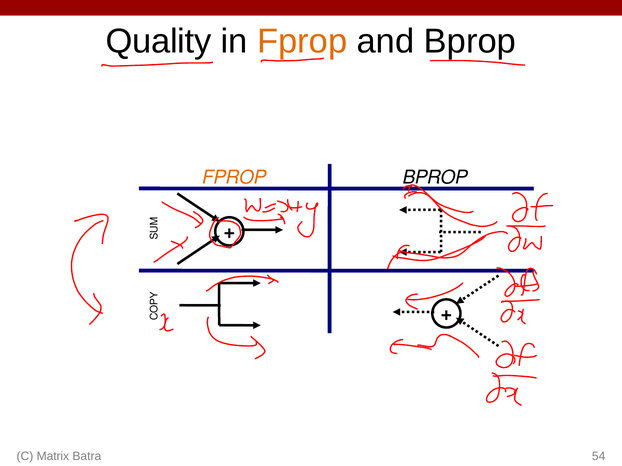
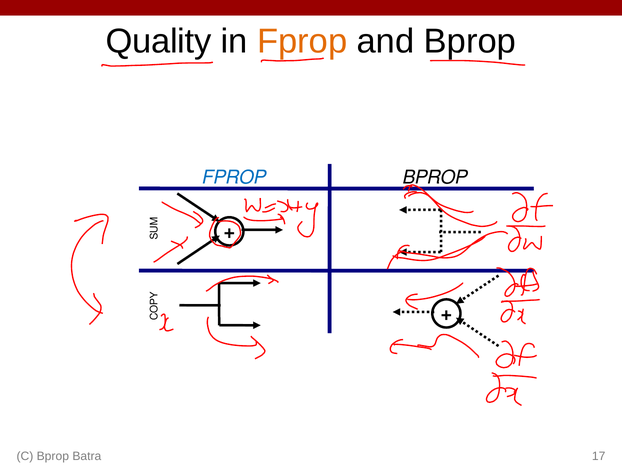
FPROP colour: orange -> blue (233, 177)
C Matrix: Matrix -> Bprop (53, 457)
54: 54 -> 17 (599, 457)
